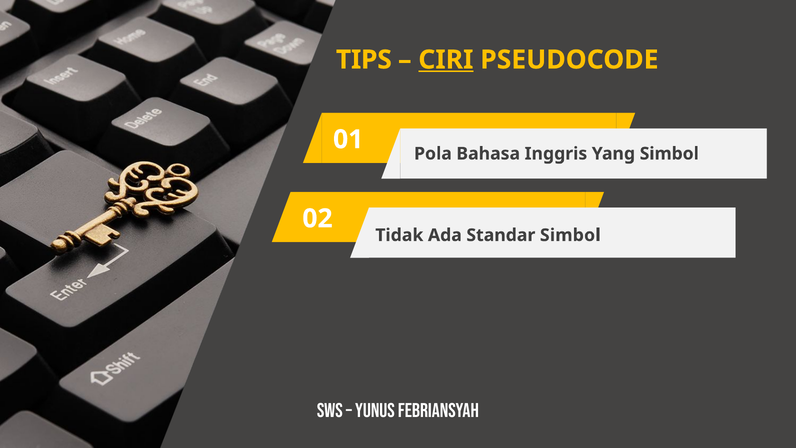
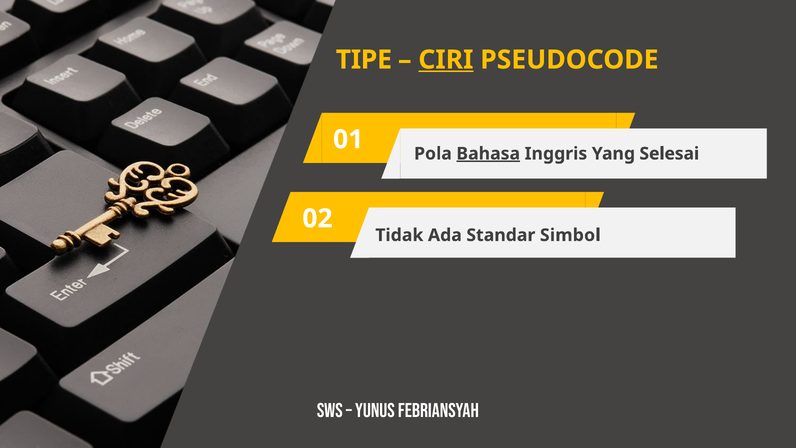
TIPS: TIPS -> TIPE (364, 60)
Bahasa underline: none -> present (488, 154)
Yang Simbol: Simbol -> Selesai (669, 154)
